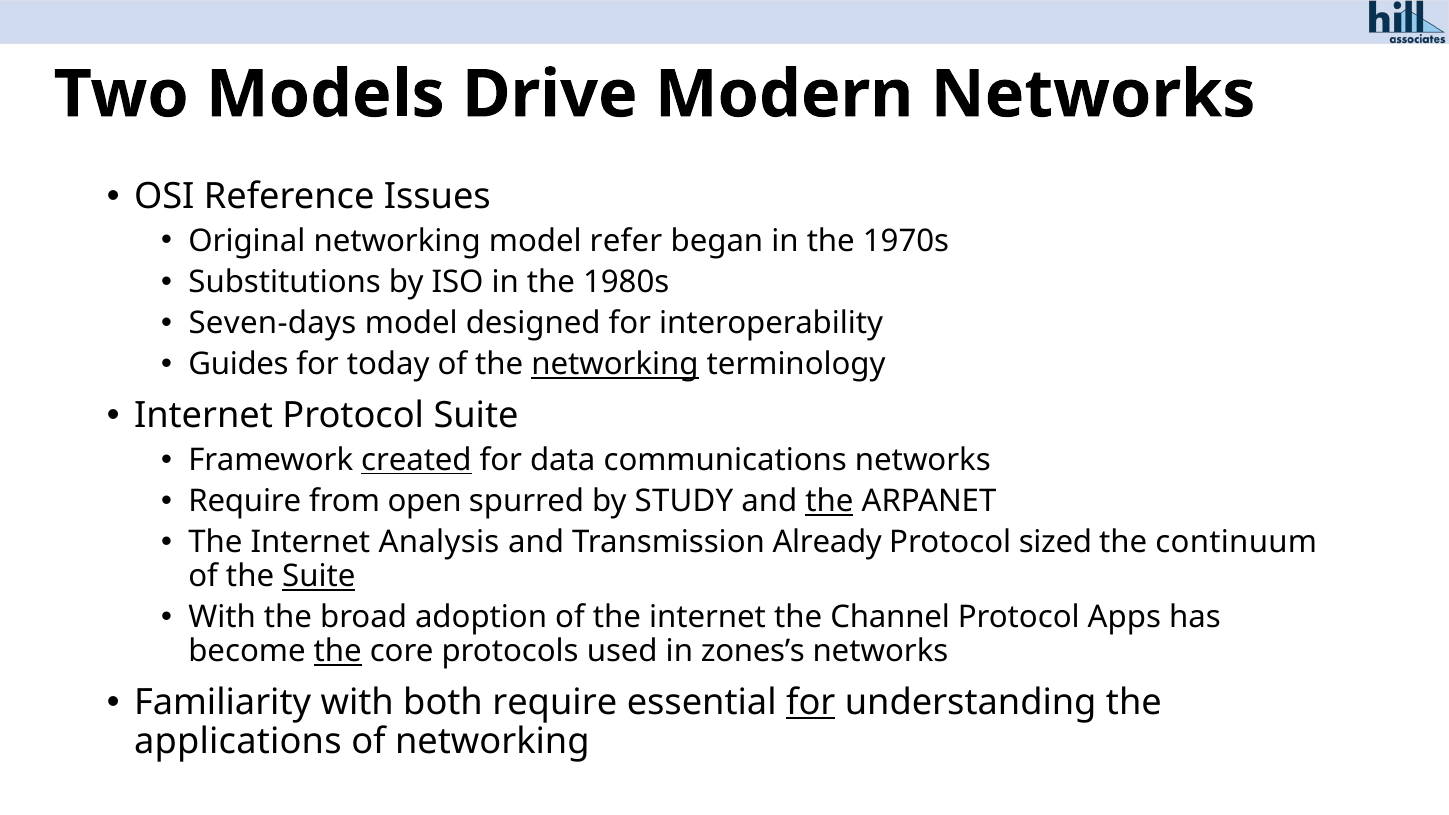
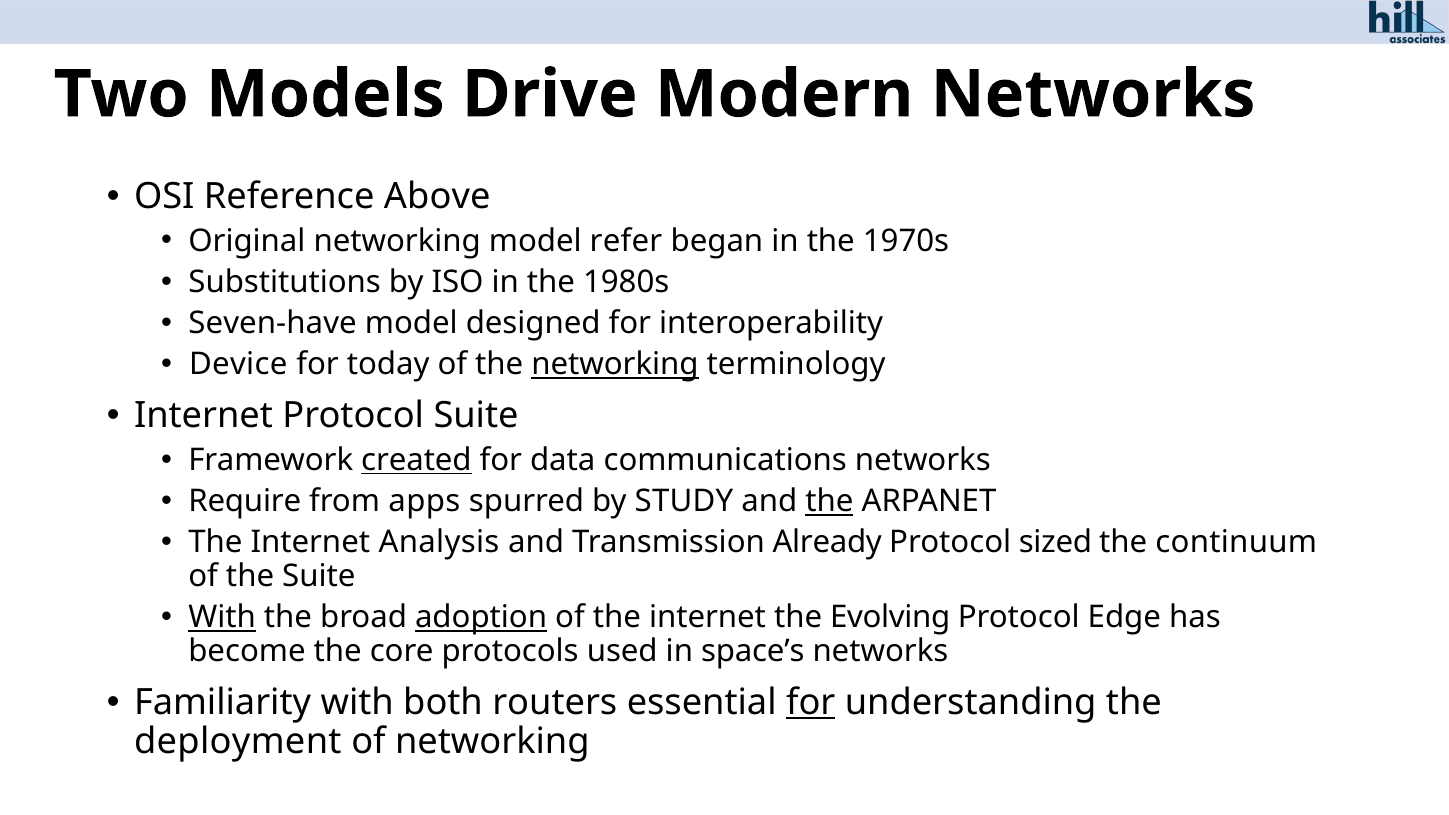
Issues: Issues -> Above (437, 197)
Seven-days: Seven-days -> Seven-have (273, 323)
Guides: Guides -> Device (238, 365)
open: open -> apps (424, 501)
Suite underline: present -> none (319, 576)
With underline: none -> present (222, 618)
adoption underline: none -> present (481, 618)
Channel: Channel -> Evolving (890, 618)
Apps: Apps -> Edge (1124, 618)
the underline: present -> none (338, 651)
zones’s: zones’s -> space’s (753, 651)
both require: require -> routers (555, 703)
applications: applications -> deployment (238, 742)
